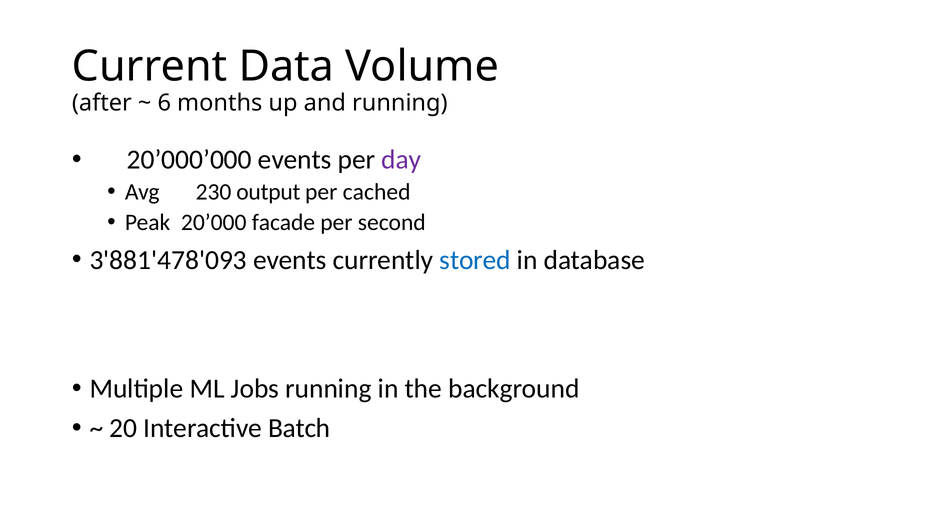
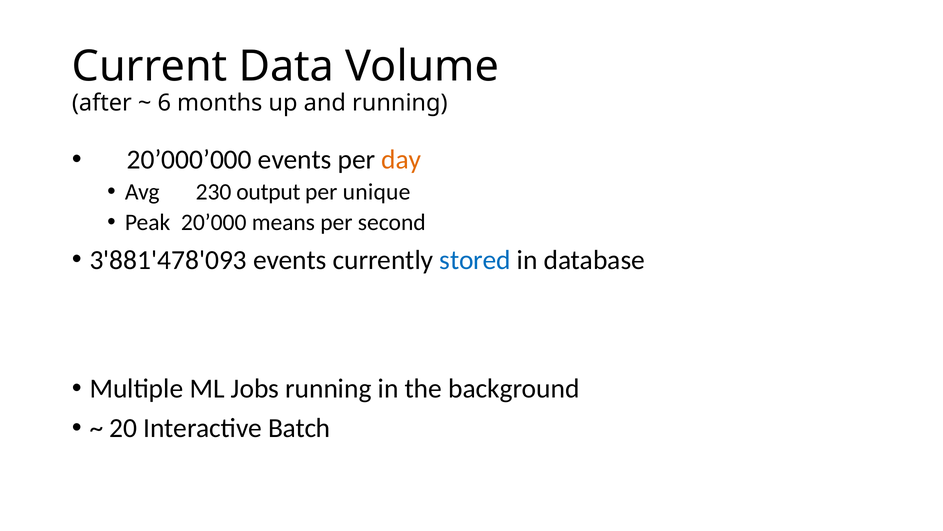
day colour: purple -> orange (401, 159)
cached: cached -> unique (377, 192)
facade: facade -> means (283, 222)
